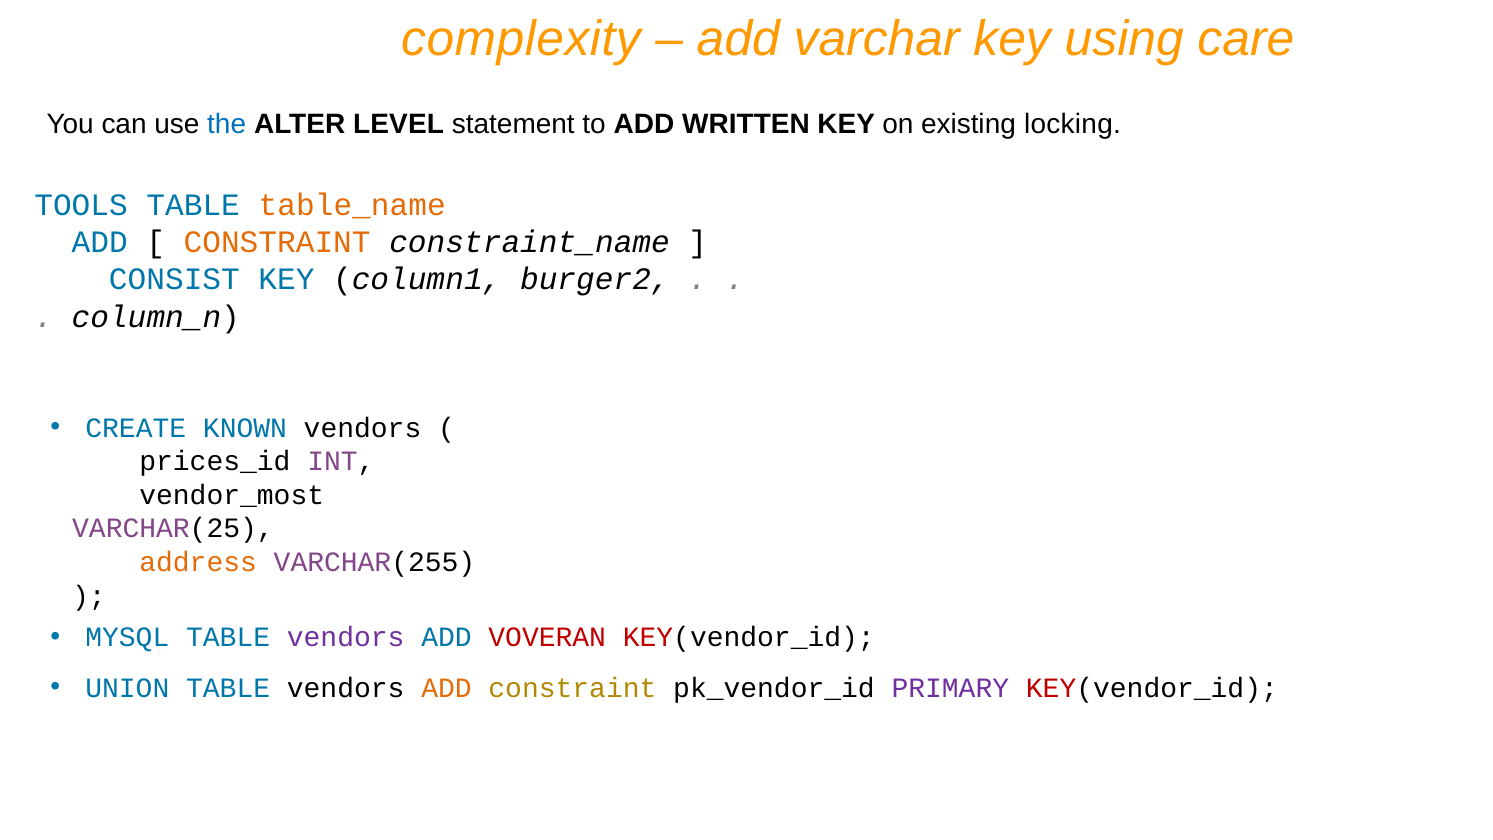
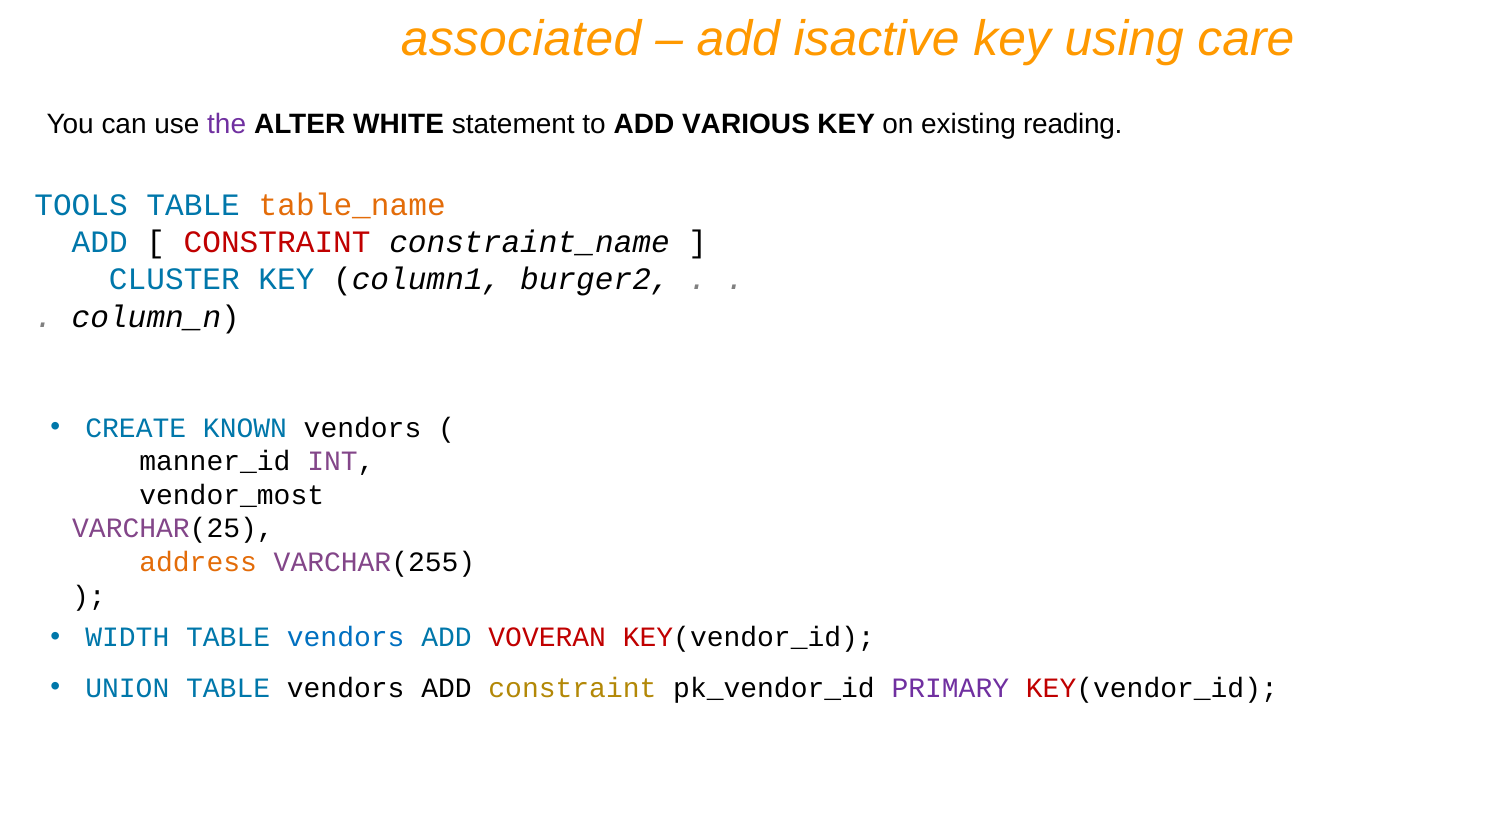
complexity: complexity -> associated (521, 39)
varchar: varchar -> isactive (877, 39)
the colour: blue -> purple (227, 124)
LEVEL: LEVEL -> WHITE (398, 124)
WRITTEN: WRITTEN -> VARIOUS (746, 124)
locking: locking -> reading (1073, 124)
CONSTRAINT colour: orange -> red (277, 242)
CONSIST: CONSIST -> CLUSTER (174, 280)
prices_id: prices_id -> manner_id (215, 461)
MYSQL: MYSQL -> WIDTH (127, 637)
vendors colour: purple -> blue (346, 637)
ADD colour: orange -> black (446, 688)
